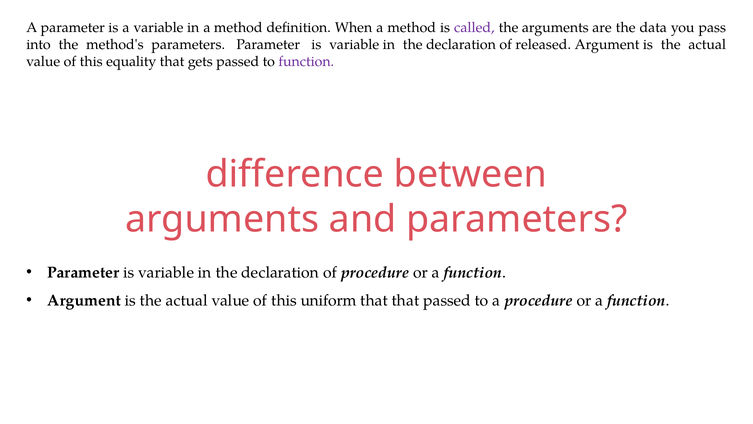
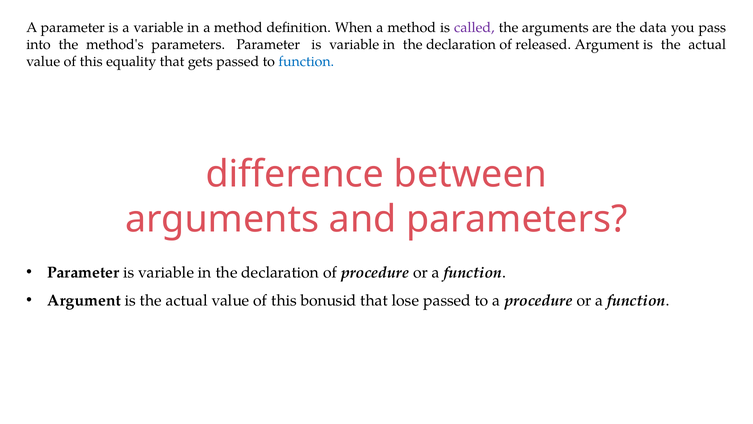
function colour: purple -> blue (306, 61)
uniform: uniform -> bonusid (329, 300)
that that: that -> lose (405, 300)
